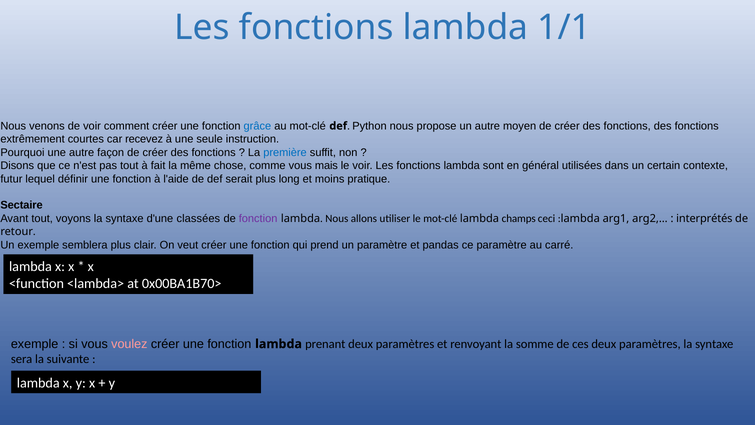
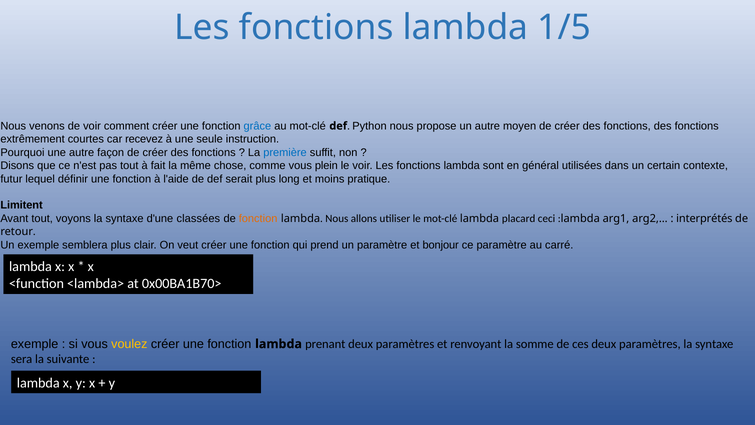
1/1: 1/1 -> 1/5 (564, 28)
mais: mais -> plein (326, 166)
Sectaire: Sectaire -> Limitent (22, 205)
fonction colour: purple -> orange (258, 218)
champs: champs -> placard (519, 218)
pandas: pandas -> bonjour (441, 245)
voulez colour: pink -> yellow (129, 344)
